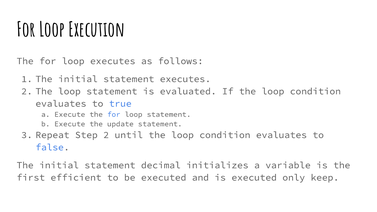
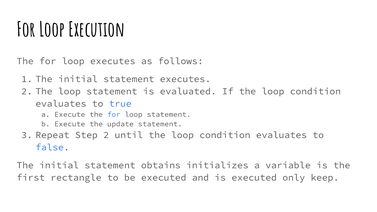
decimal: decimal -> obtains (161, 165)
efficient: efficient -> rectangle (76, 178)
